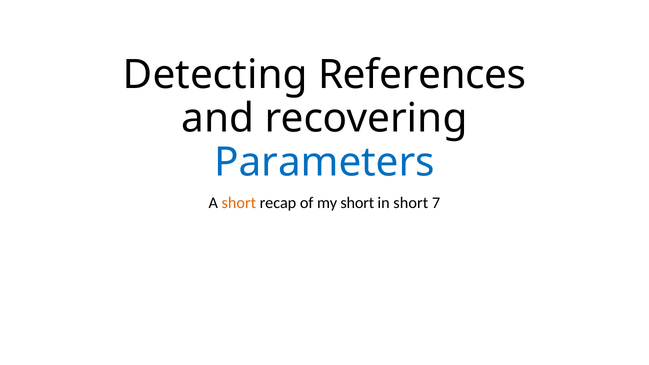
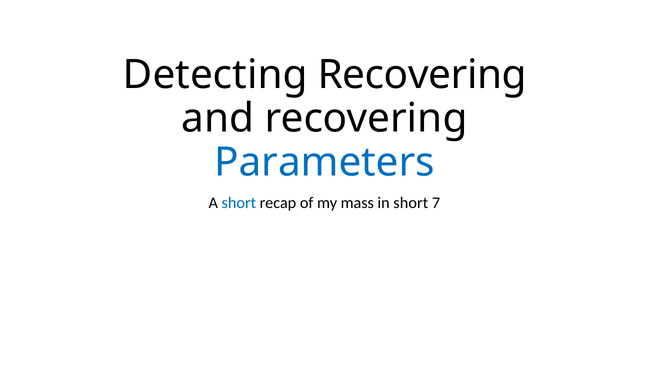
Detecting References: References -> Recovering (422, 75)
short colour: orange -> blue (239, 203)
my short: short -> mass (357, 203)
